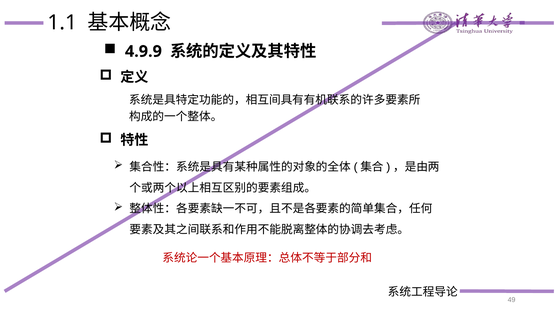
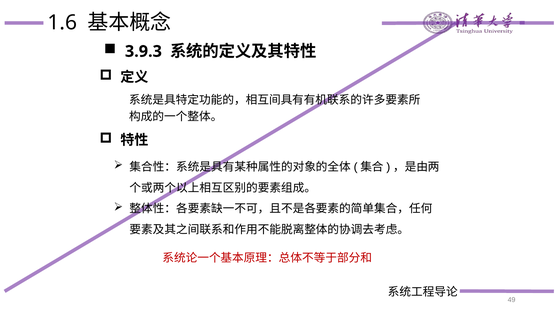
1.1: 1.1 -> 1.6 (62, 23)
4.9.9: 4.9.9 -> 3.9.3 (143, 51)
